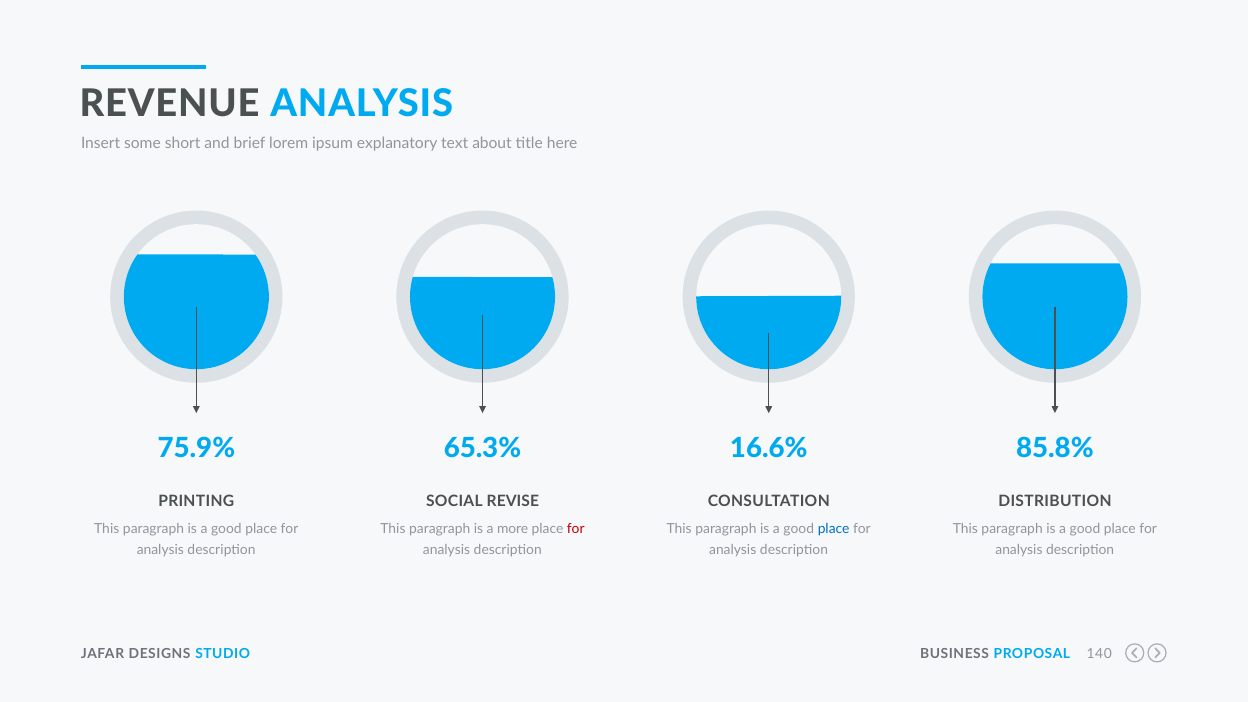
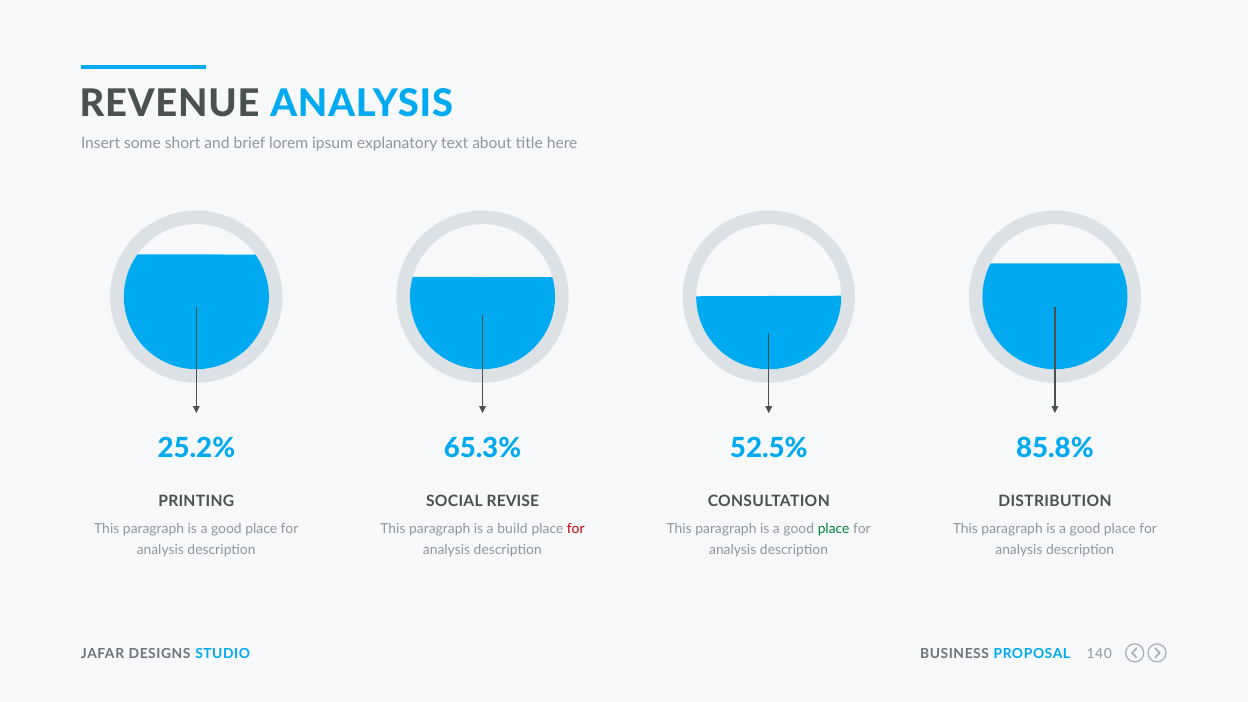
75.9%: 75.9% -> 25.2% (196, 448)
16.6%: 16.6% -> 52.5% (769, 448)
more: more -> build (513, 529)
place colour: blue -> green (834, 529)
